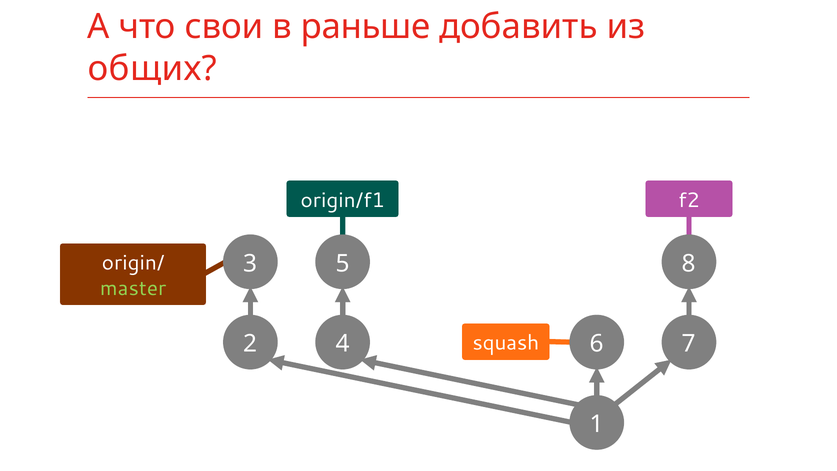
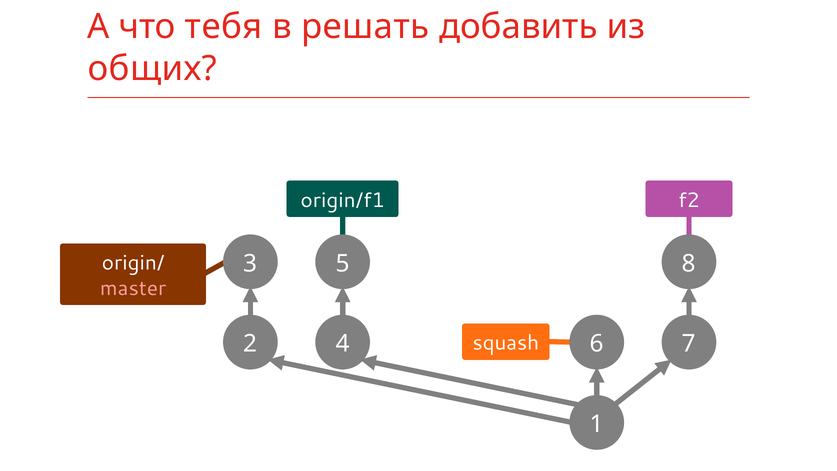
свои: свои -> тебя (224, 27)
раньше: раньше -> решать (365, 27)
master colour: light green -> pink (133, 288)
